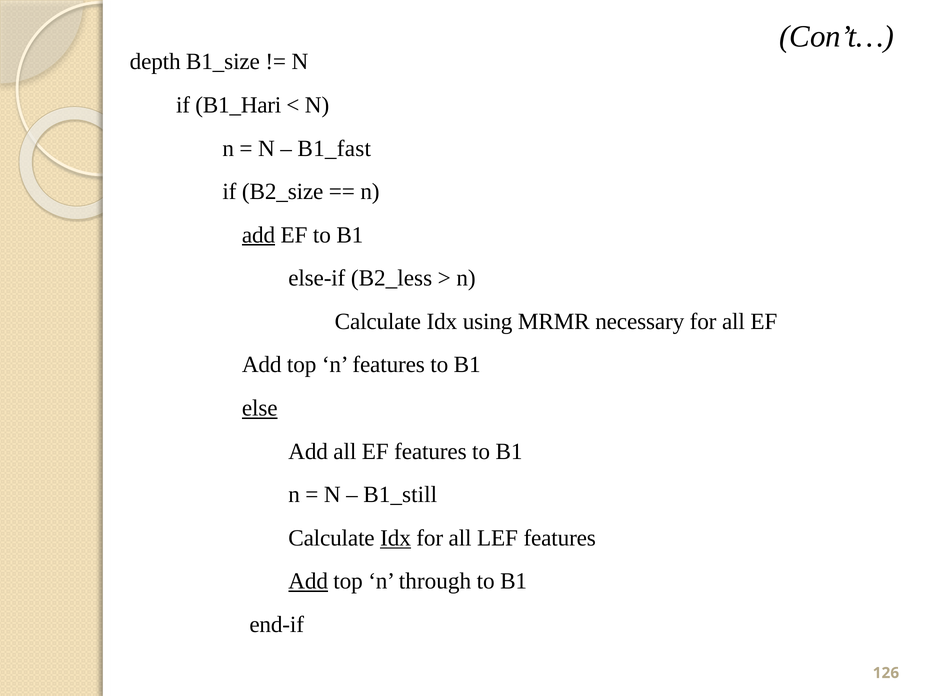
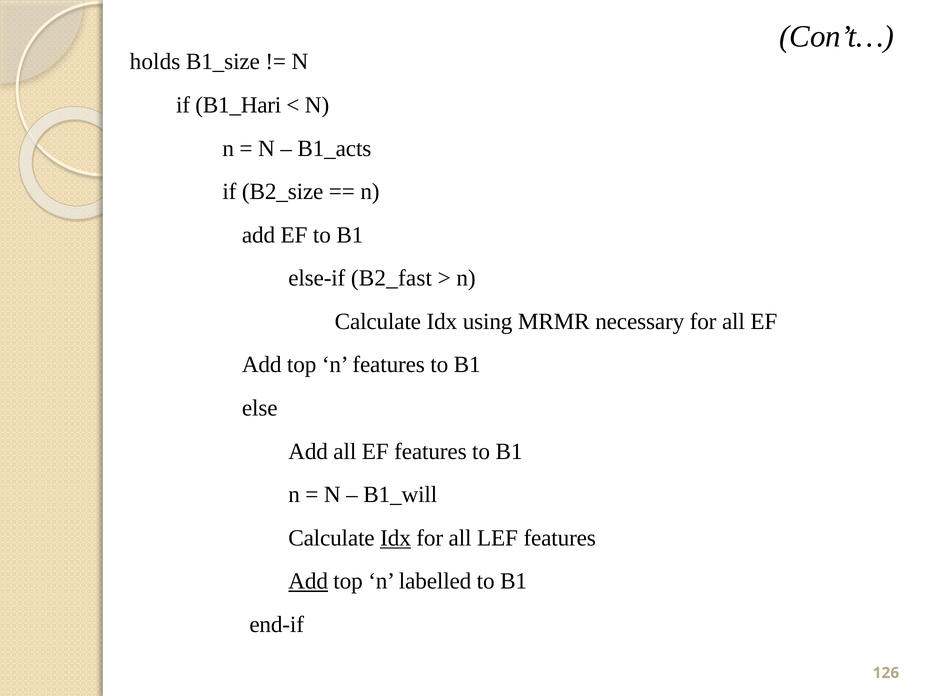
depth: depth -> holds (155, 62)
B1_fast: B1_fast -> B1_acts (334, 148)
add underline: present -> none (259, 235)
B2_less: B2_less -> B2_fast (391, 278)
else underline: present -> none (260, 408)
B1_still: B1_still -> B1_will (400, 495)
through: through -> labelled (435, 581)
